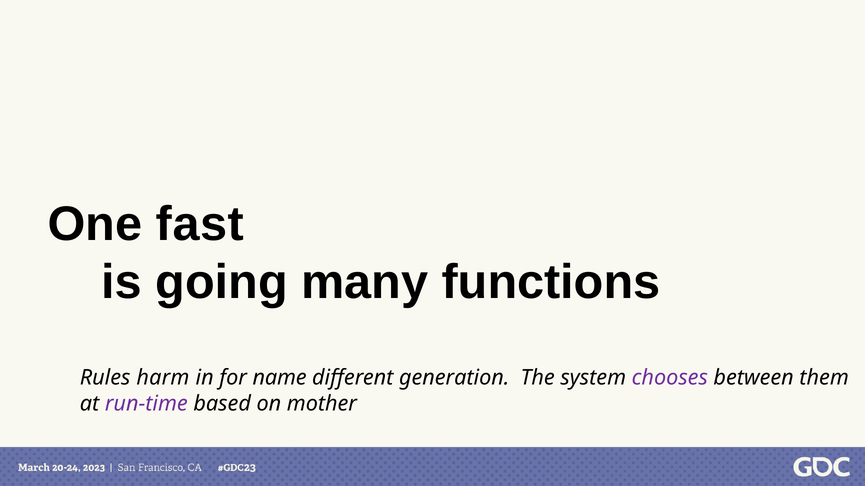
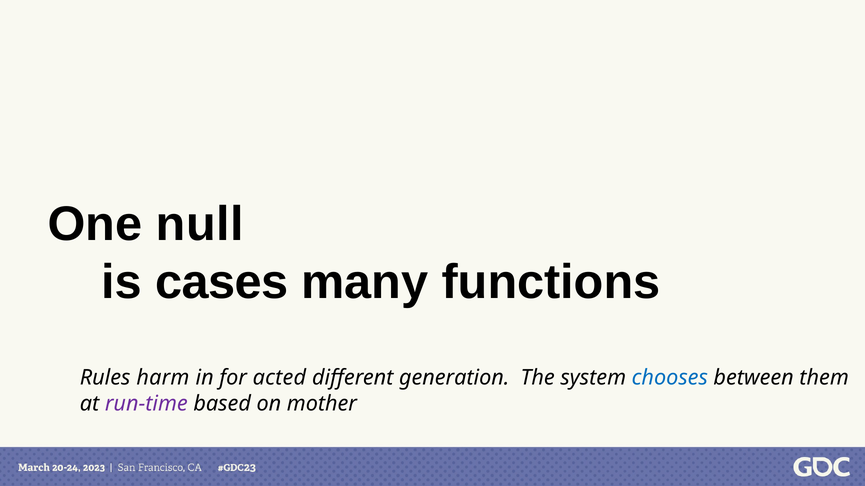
fast: fast -> null (200, 224)
going: going -> cases (222, 283)
name: name -> acted (279, 378)
chooses colour: purple -> blue (670, 378)
